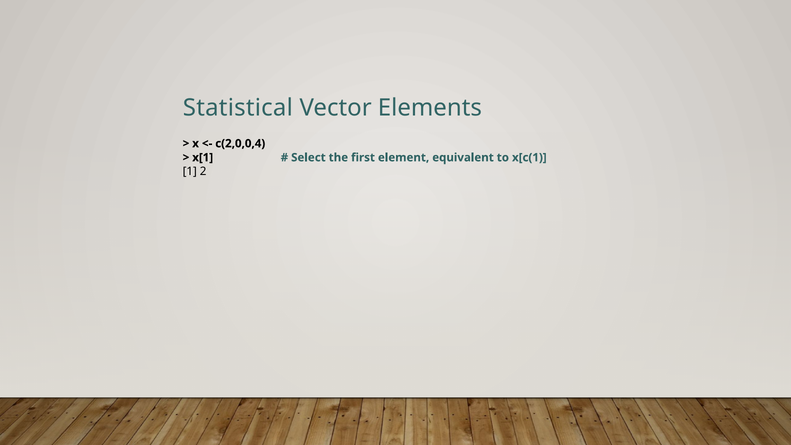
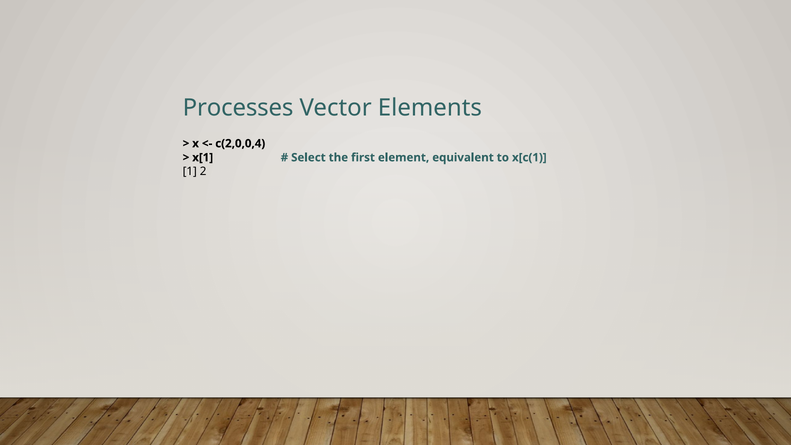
Statistical: Statistical -> Processes (238, 108)
